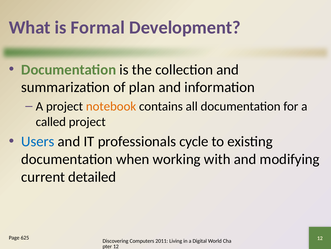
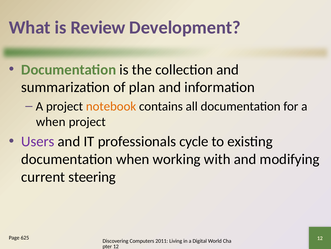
Formal: Formal -> Review (98, 27)
called: called -> when (51, 122)
Users colour: blue -> purple (38, 141)
detailed: detailed -> steering (92, 177)
